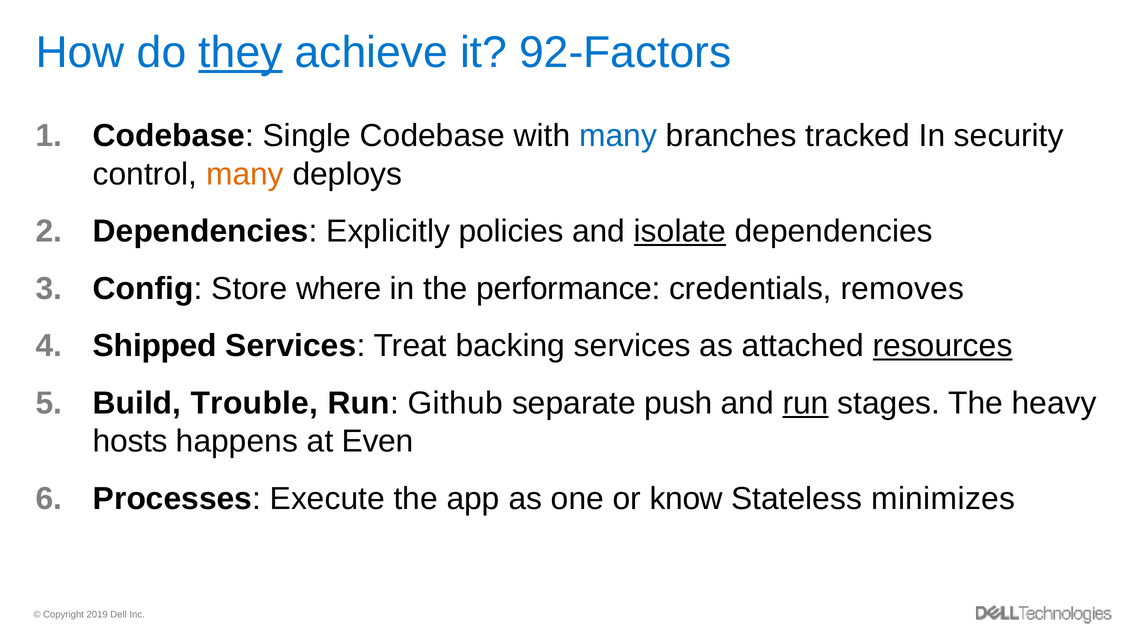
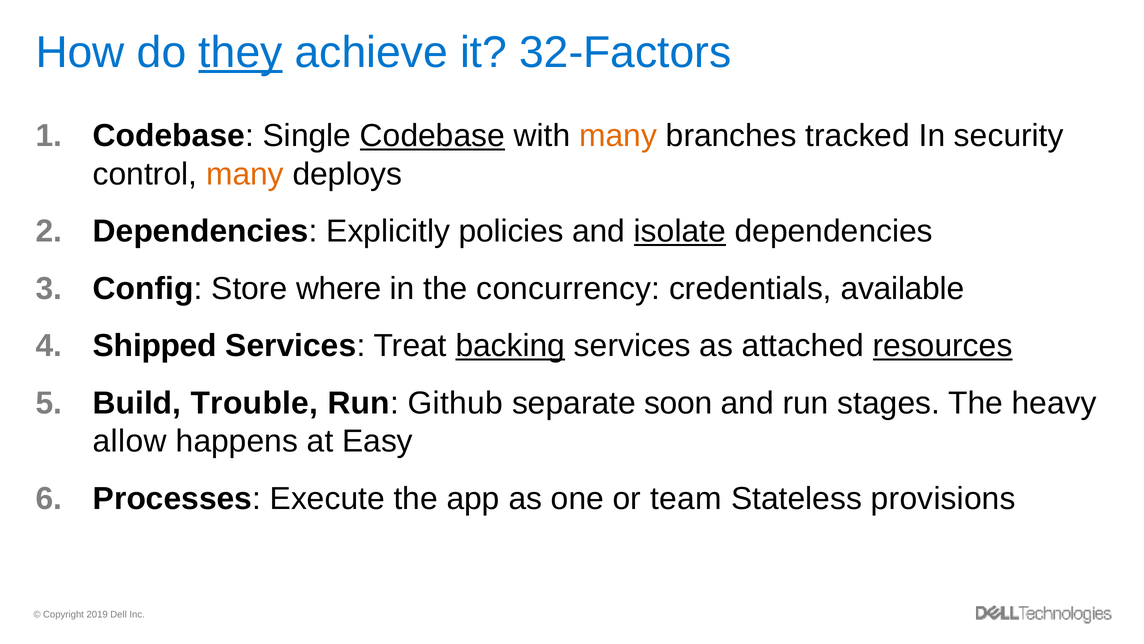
92-Factors: 92-Factors -> 32-Factors (625, 52)
Codebase underline: none -> present (432, 136)
many colour: blue -> orange (618, 136)
performance: performance -> concurrency (568, 288)
removes: removes -> available (903, 288)
backing underline: none -> present (510, 346)
push: push -> soon (678, 403)
run underline: present -> none (806, 403)
hosts: hosts -> allow (130, 441)
Even: Even -> Easy (378, 441)
know: know -> team (686, 498)
minimizes: minimizes -> provisions (943, 498)
